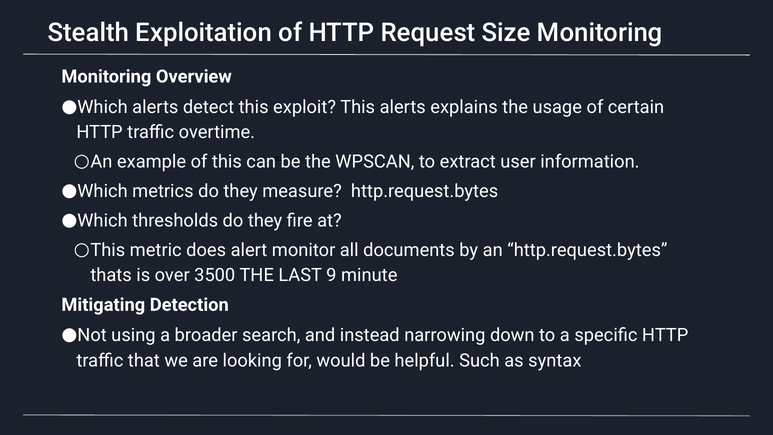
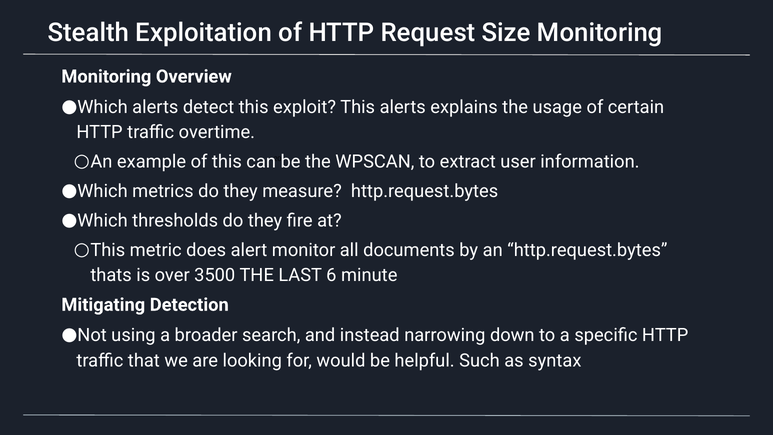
9: 9 -> 6 (331, 275)
